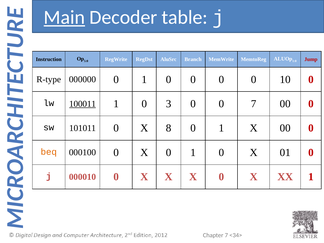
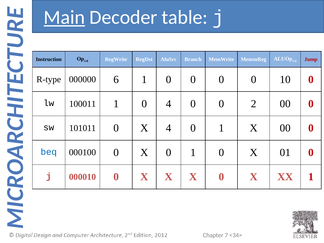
000000 0: 0 -> 6 (116, 79)
100011 underline: present -> none (83, 104)
0 3: 3 -> 4 (169, 104)
0 7: 7 -> 2 (254, 104)
X 8: 8 -> 4 (169, 128)
beq colour: orange -> blue (49, 152)
